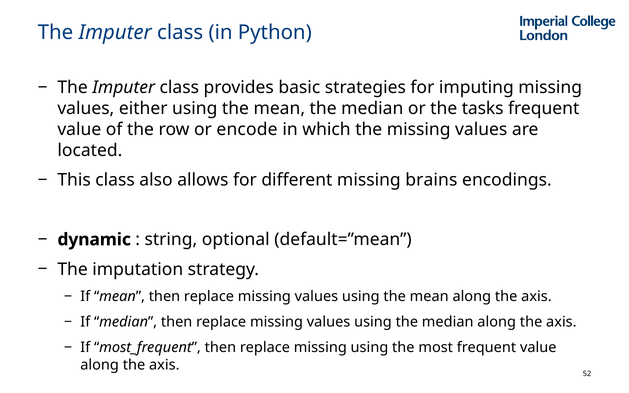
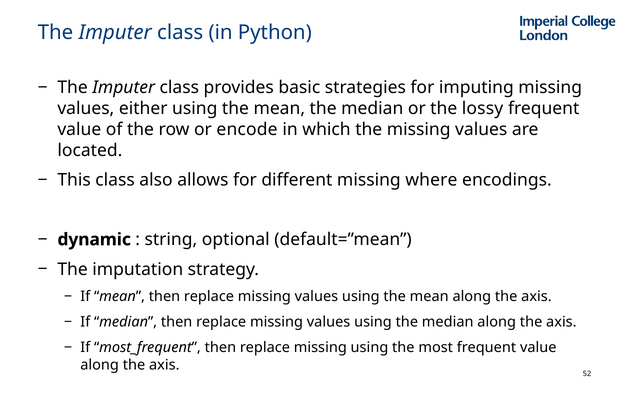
tasks: tasks -> lossy (483, 109)
brains: brains -> where (431, 180)
